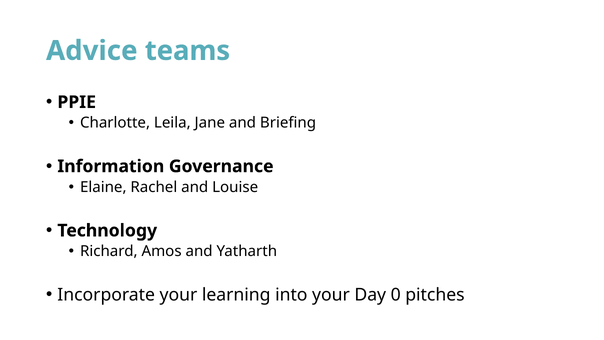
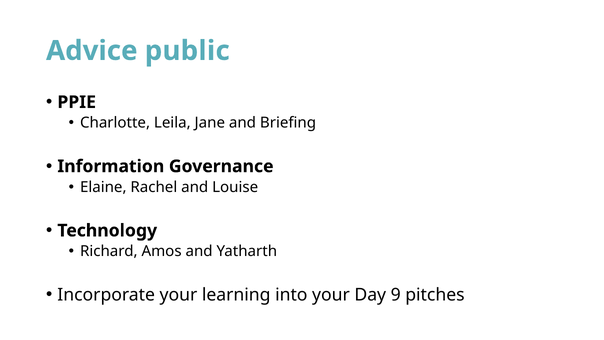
teams: teams -> public (187, 51)
0: 0 -> 9 (396, 295)
